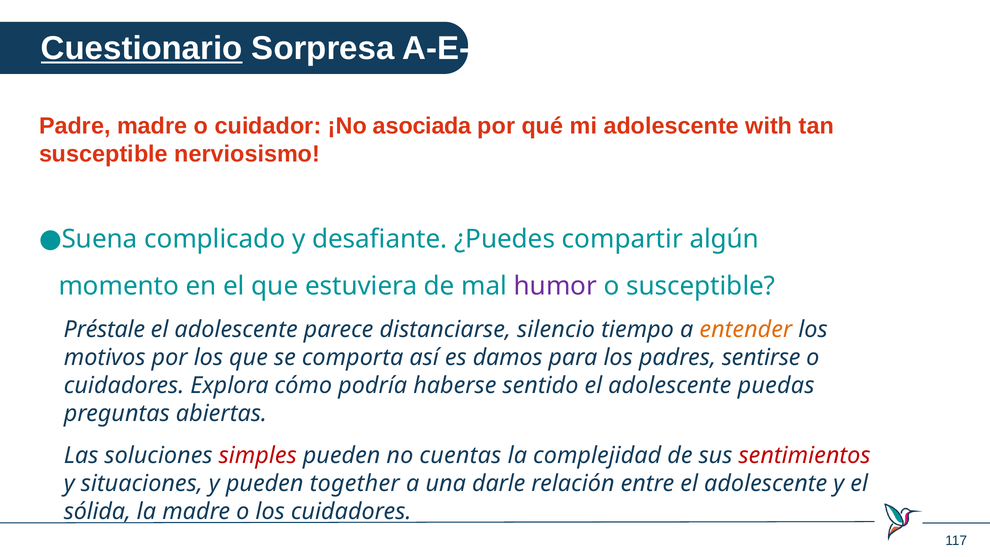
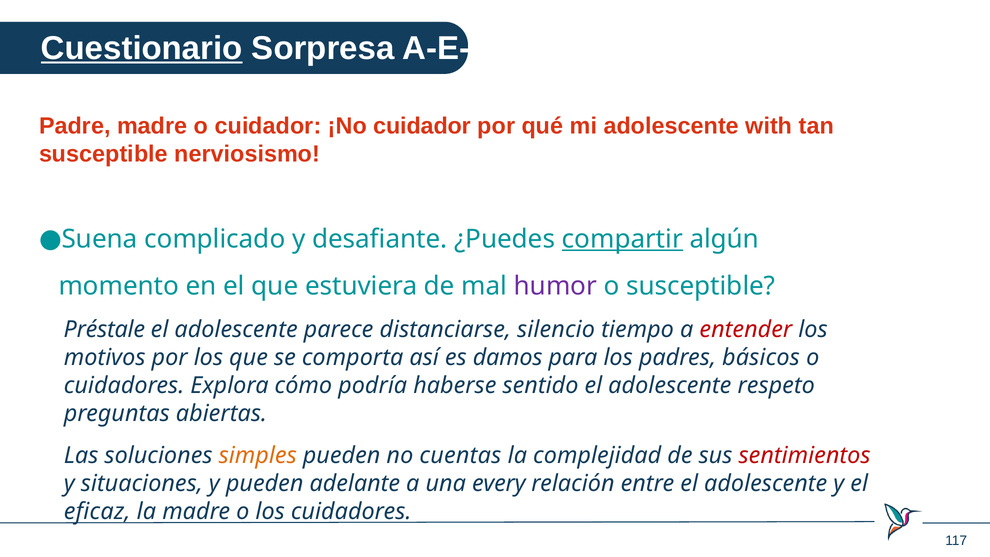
¡No asociada: asociada -> cuidador (422, 126)
compartir underline: none -> present (622, 239)
entender colour: orange -> red (746, 329)
sentirse: sentirse -> básicos (761, 357)
puedas: puedas -> respeto (776, 385)
simples colour: red -> orange (258, 455)
together: together -> adelante (355, 483)
darle: darle -> every (499, 483)
sólida: sólida -> eficaz (97, 511)
